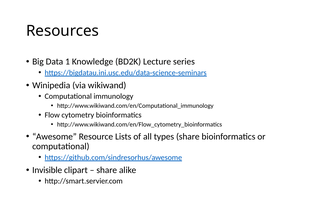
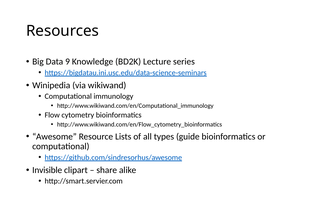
1: 1 -> 9 (68, 62)
types share: share -> guide (188, 136)
